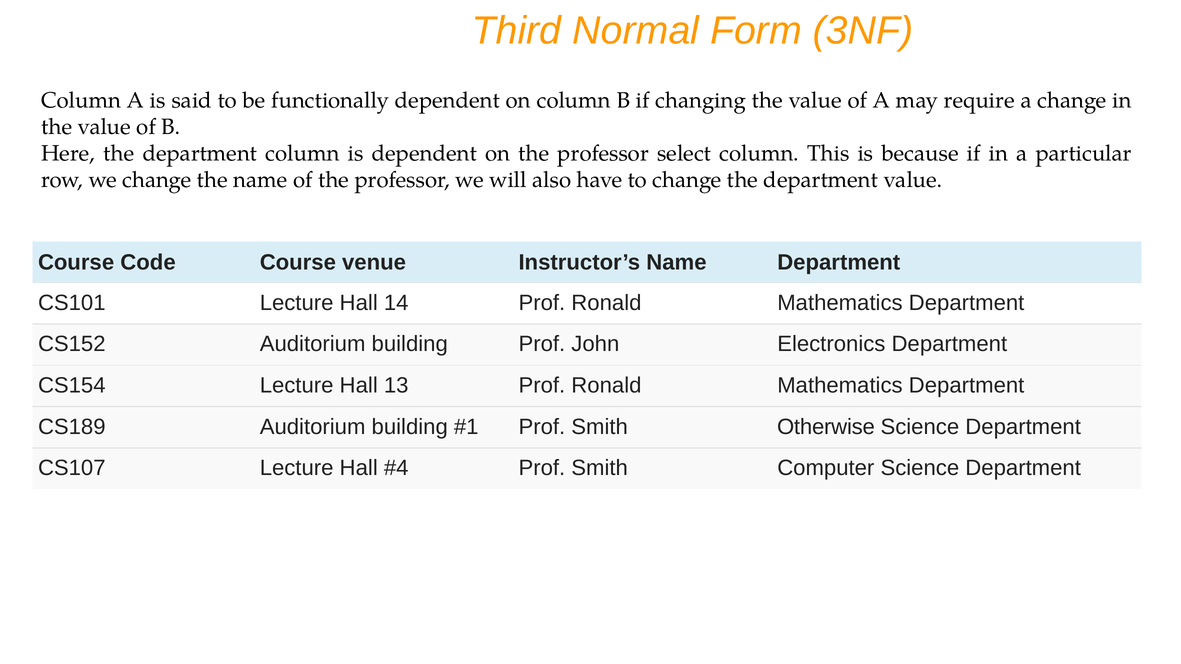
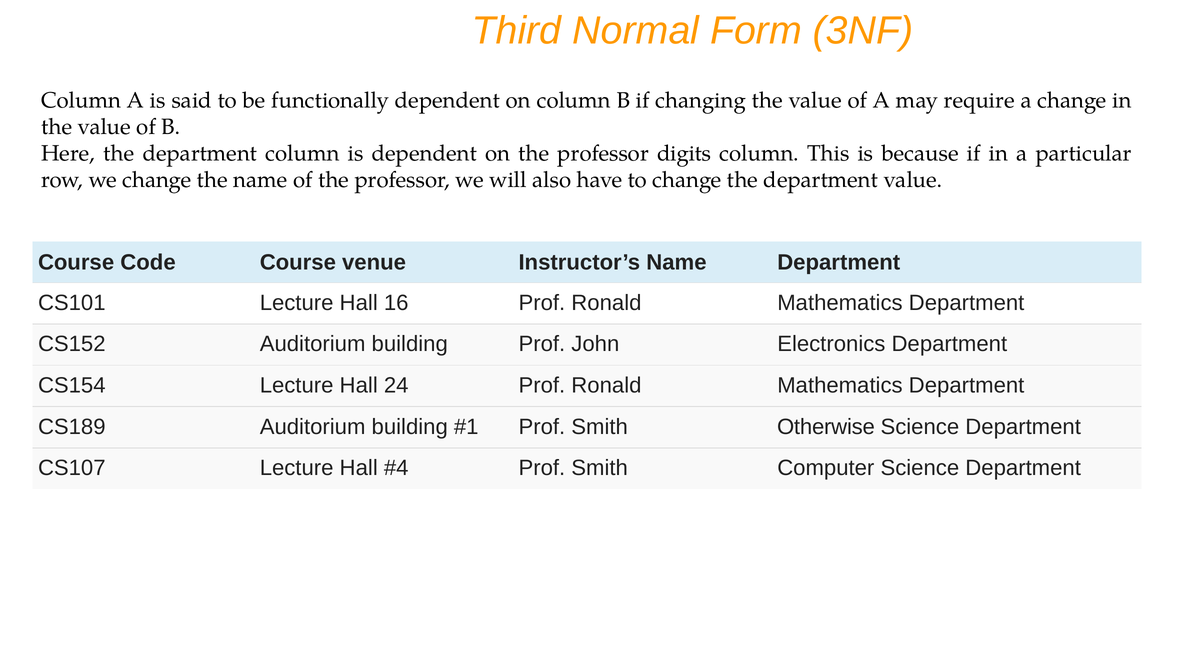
select: select -> digits (684, 153)
14: 14 -> 16 (396, 303)
13: 13 -> 24 (396, 386)
